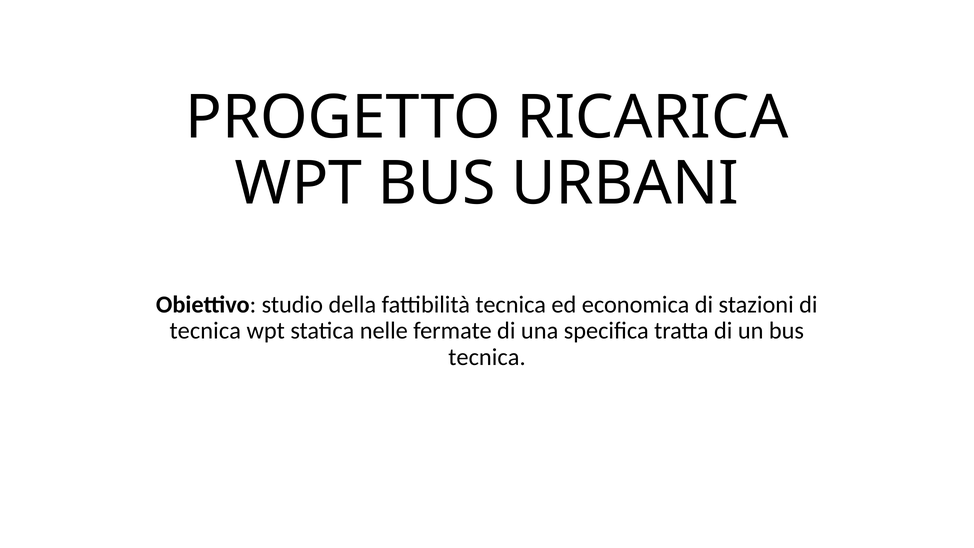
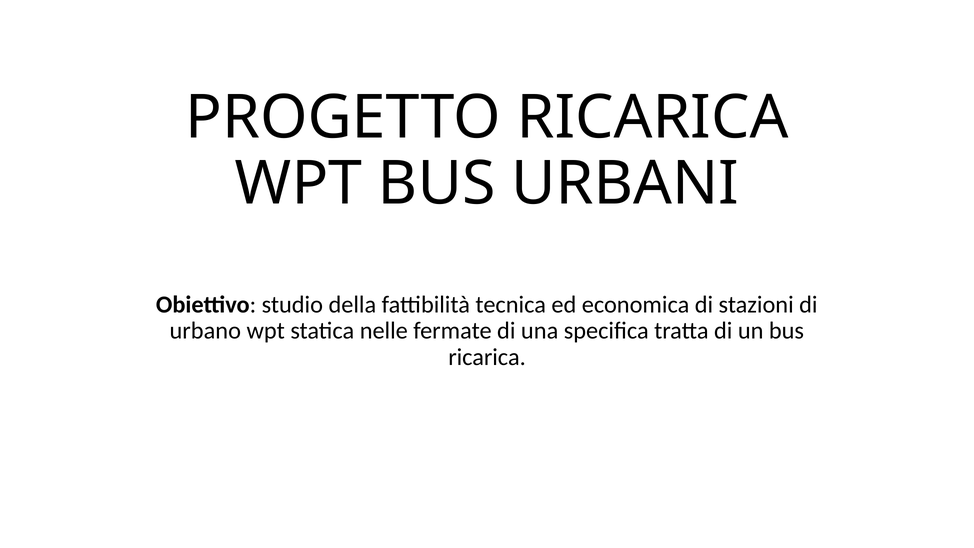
tecnica: tecnica -> urbano (205, 331)
tecnica: tecnica -> ricarica (487, 357)
